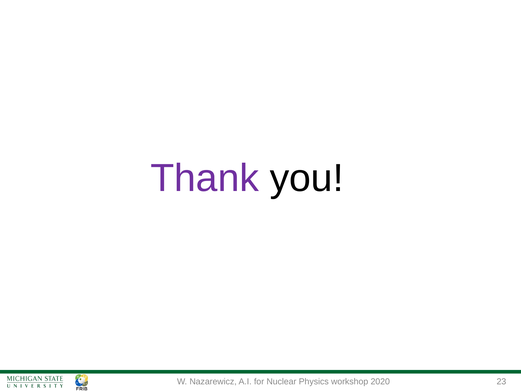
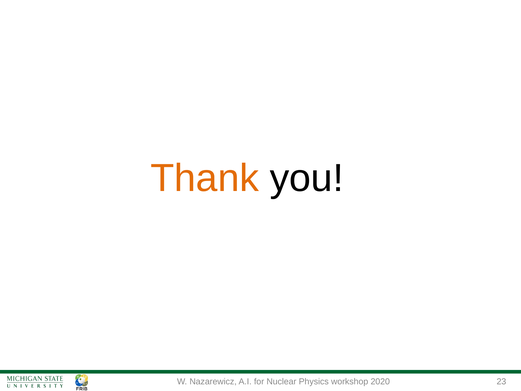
Thank colour: purple -> orange (205, 178)
